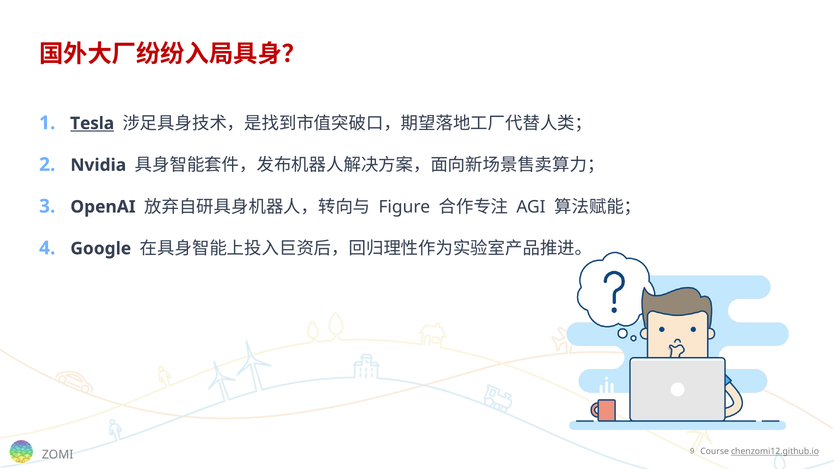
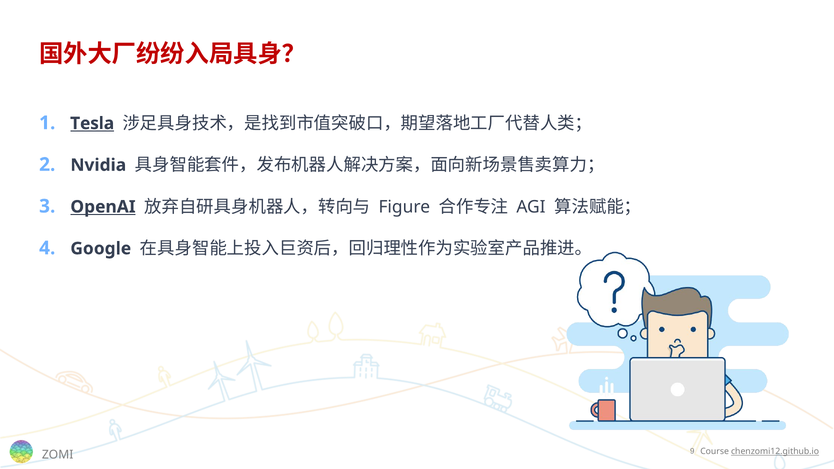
OpenAI underline: none -> present (103, 207)
